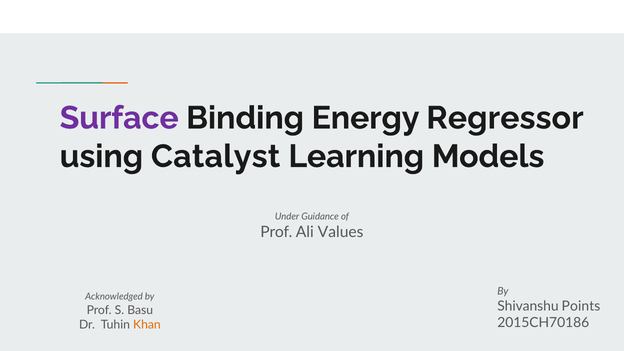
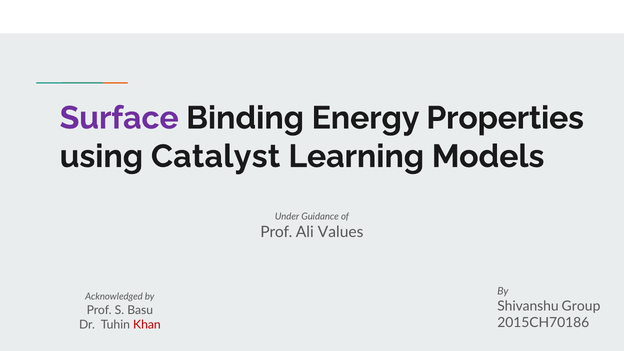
Regressor: Regressor -> Properties (505, 118)
Points: Points -> Group (581, 306)
Khan colour: orange -> red (147, 325)
